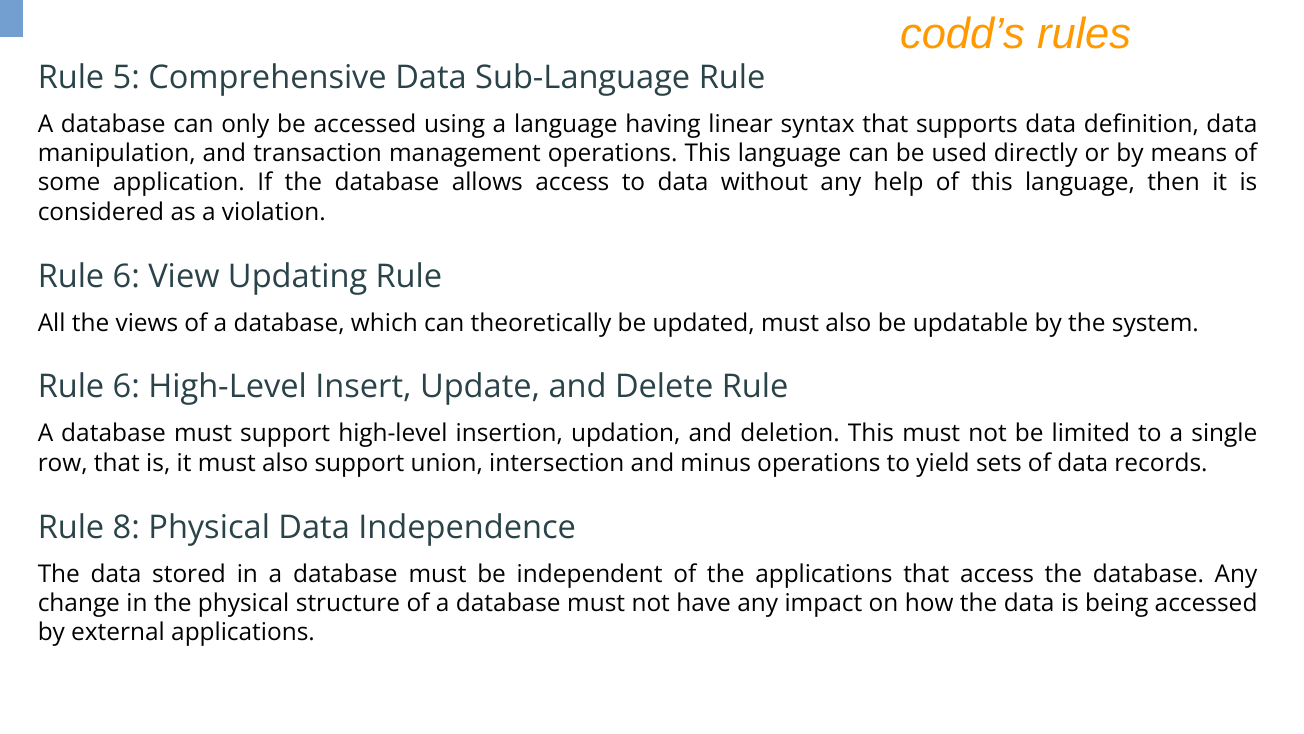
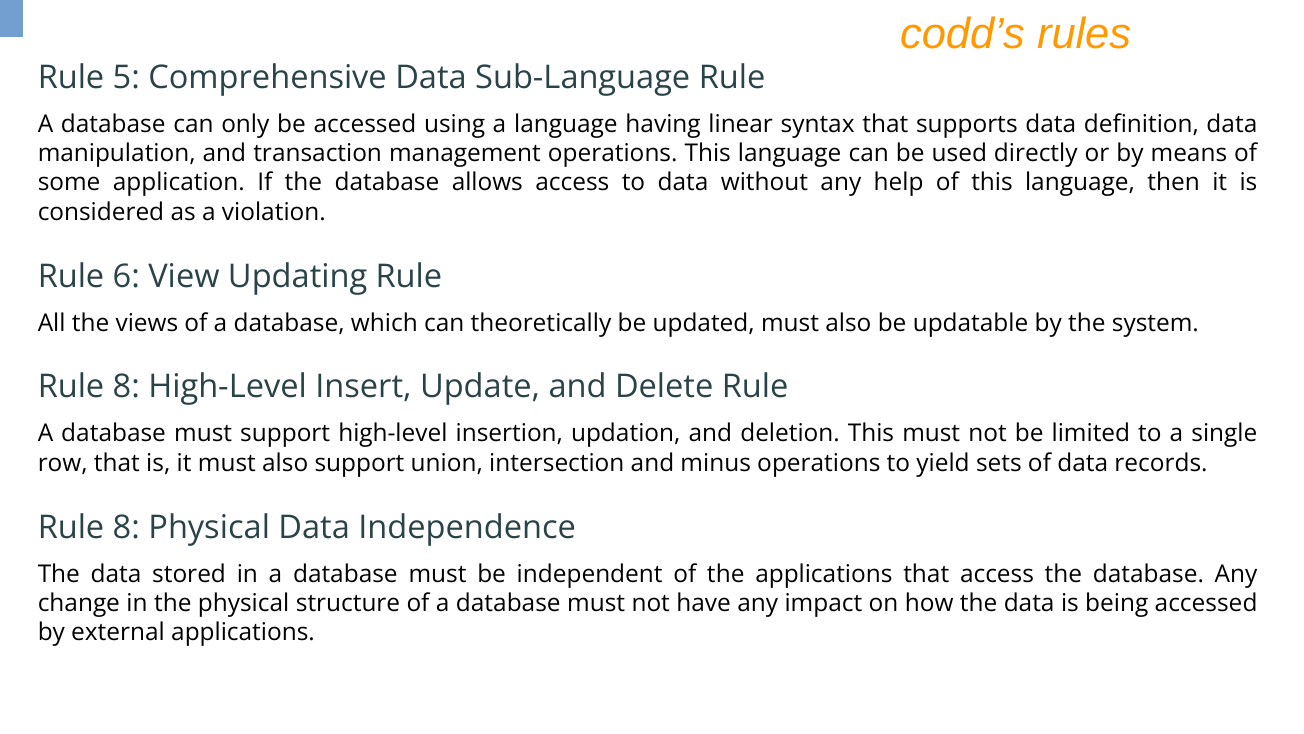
6: 6 -> 8 (126, 387)
